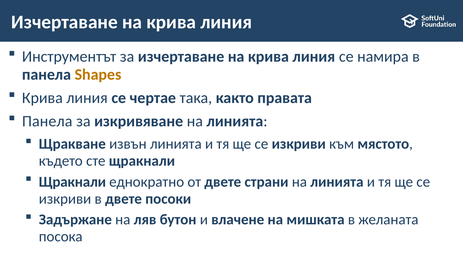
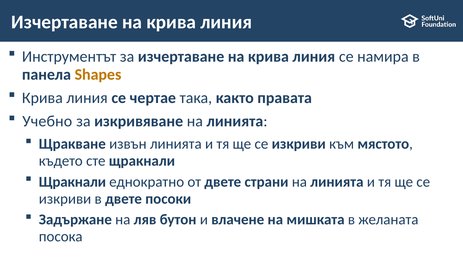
Панела: Панела -> Учебно (47, 121)
